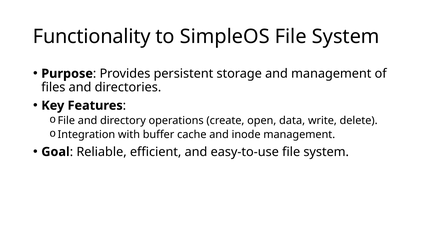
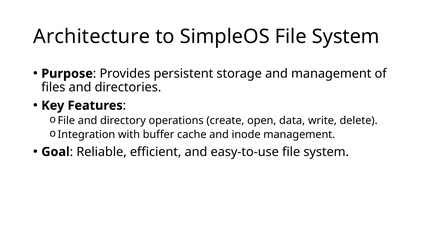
Functionality: Functionality -> Architecture (92, 37)
